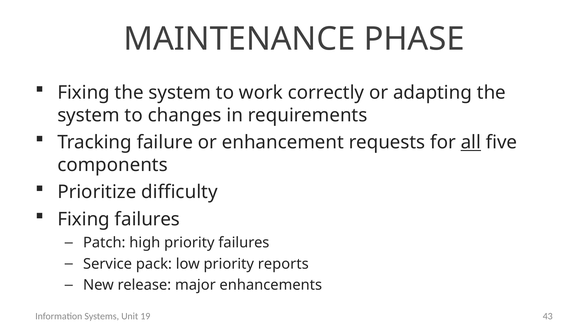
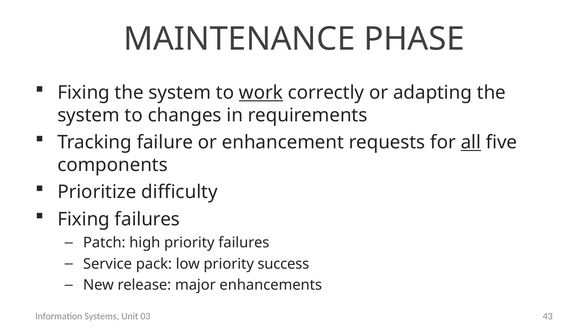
work underline: none -> present (261, 93)
reports: reports -> success (283, 264)
19: 19 -> 03 (145, 316)
